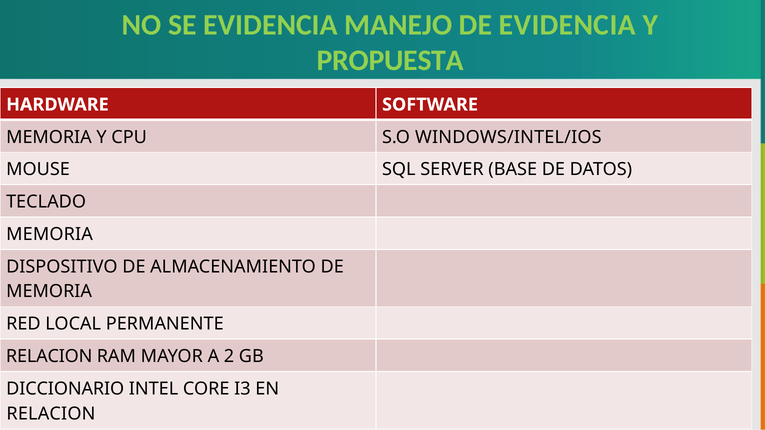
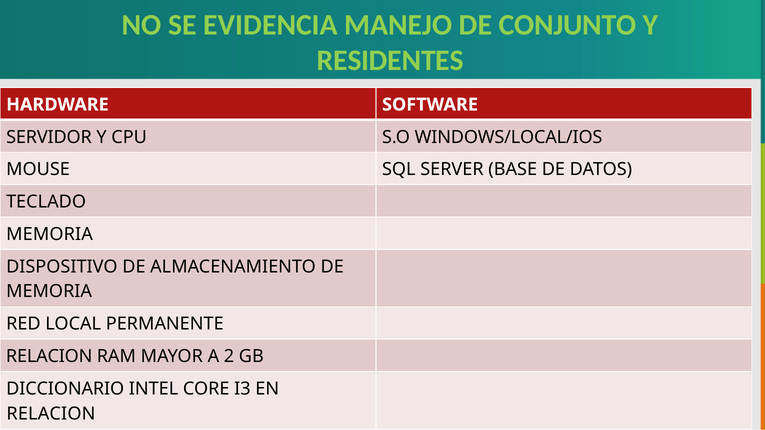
DE EVIDENCIA: EVIDENCIA -> CONJUNTO (568, 25)
PROPUESTA: PROPUESTA -> RESIDENTES (390, 61)
MEMORIA: MEMORIA -> SERVIDOR (49, 137)
WINDOWS/INTEL/IOS: WINDOWS/INTEL/IOS -> WINDOWS/LOCAL/IOS (509, 137)
